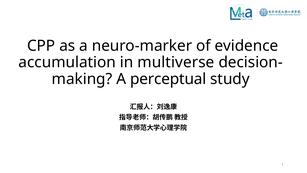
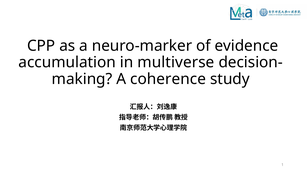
perceptual: perceptual -> coherence (168, 79)
